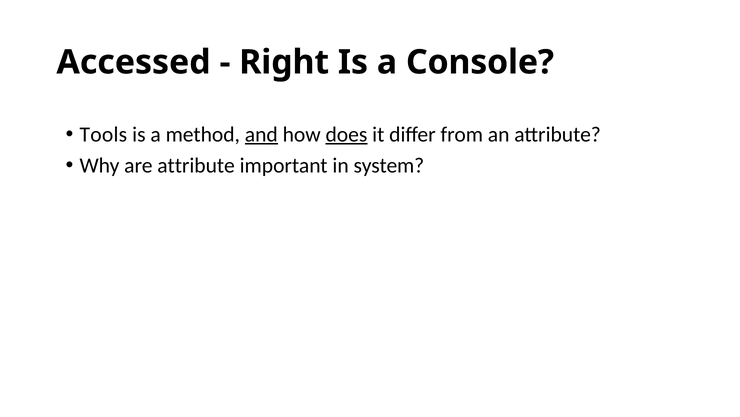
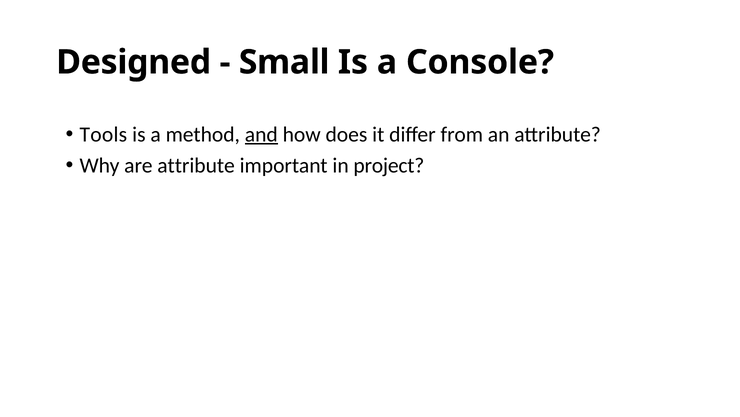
Accessed: Accessed -> Designed (134, 62)
Right: Right -> Small (284, 62)
does underline: present -> none (346, 134)
system: system -> project (389, 165)
